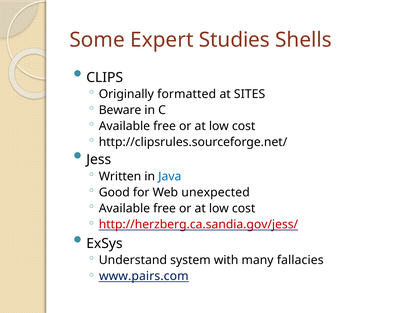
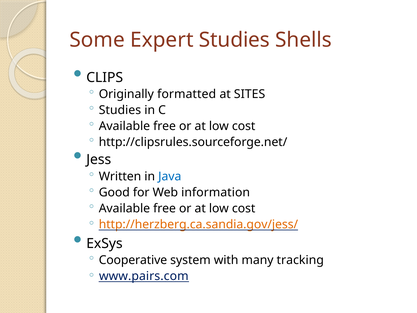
Beware: Beware -> Studies (120, 110)
unexpected: unexpected -> information (216, 192)
http://herzberg.ca.sandia.gov/jess/ colour: red -> orange (198, 224)
Understand: Understand -> Cooperative (133, 260)
fallacies: fallacies -> tracking (300, 260)
